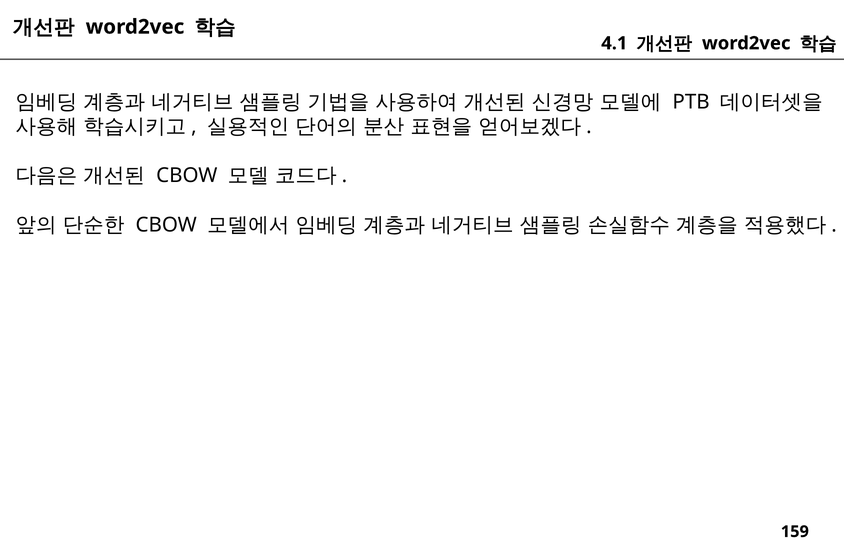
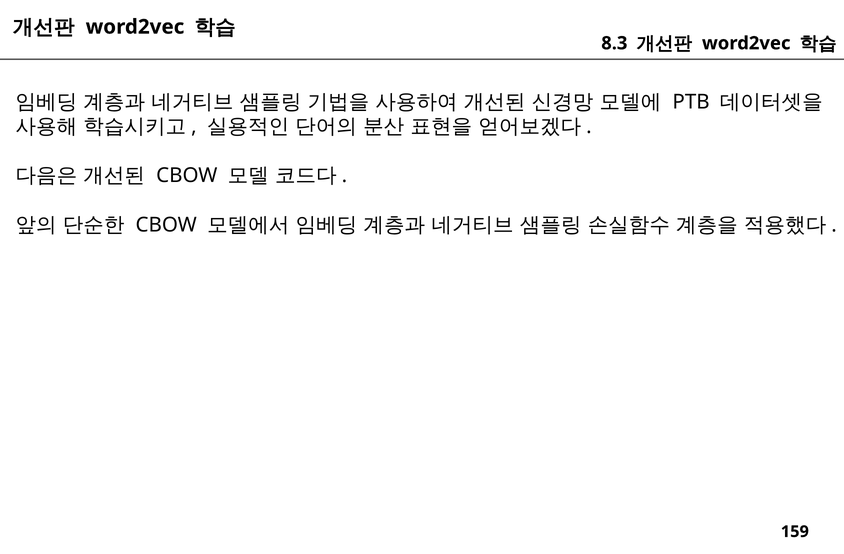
4.1: 4.1 -> 8.3 (614, 43)
